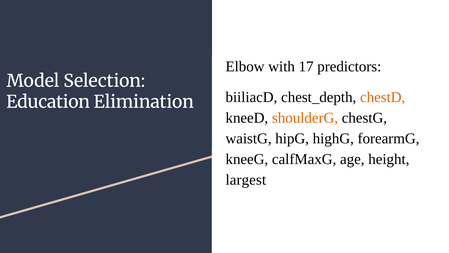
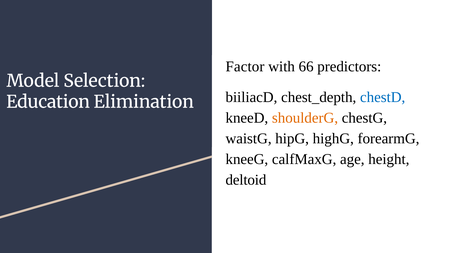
Elbow: Elbow -> Factor (245, 67)
17: 17 -> 66 (306, 67)
chestD colour: orange -> blue (383, 97)
largest: largest -> deltoid (246, 180)
